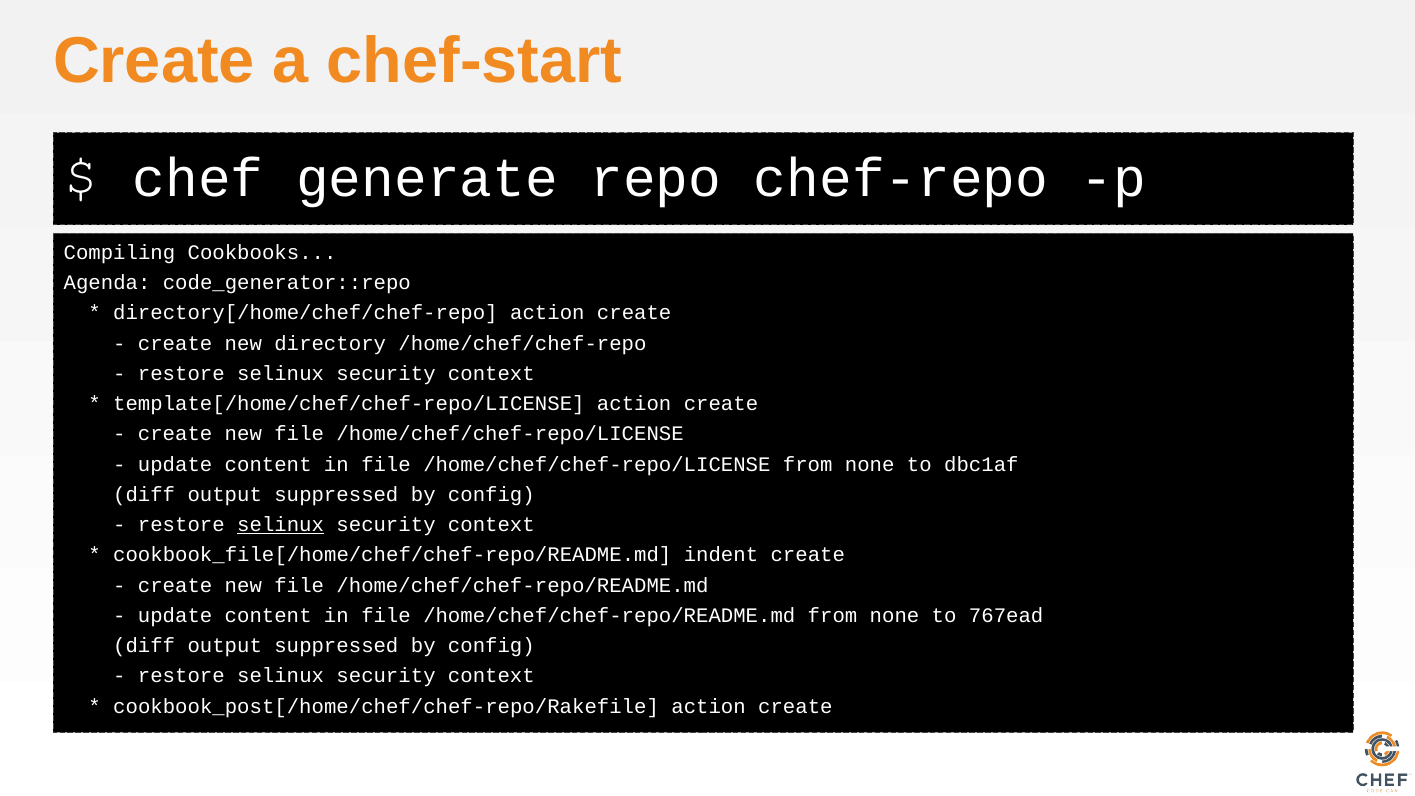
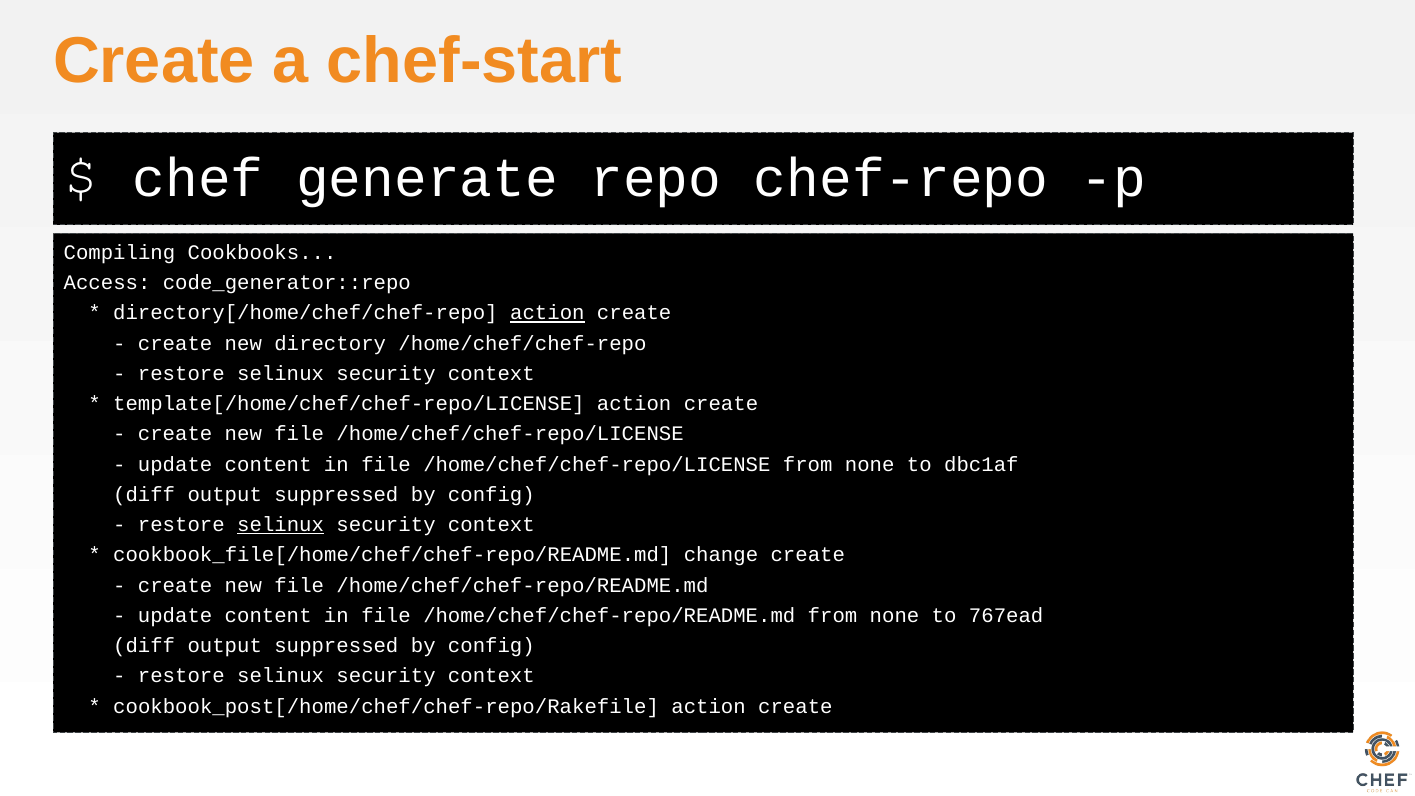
Agenda: Agenda -> Access (107, 283)
action underline: none -> present (547, 313)
indent: indent -> change (721, 555)
